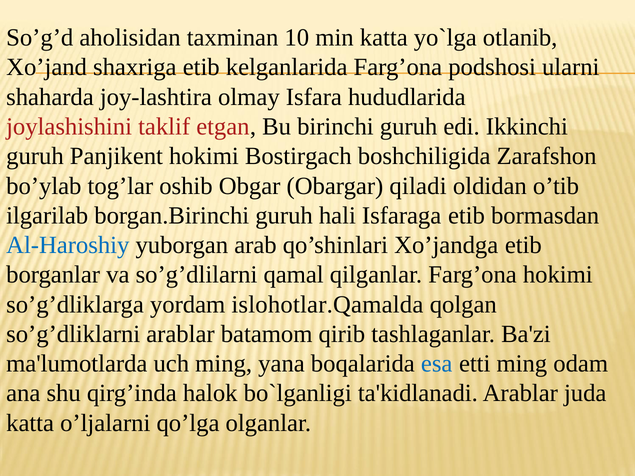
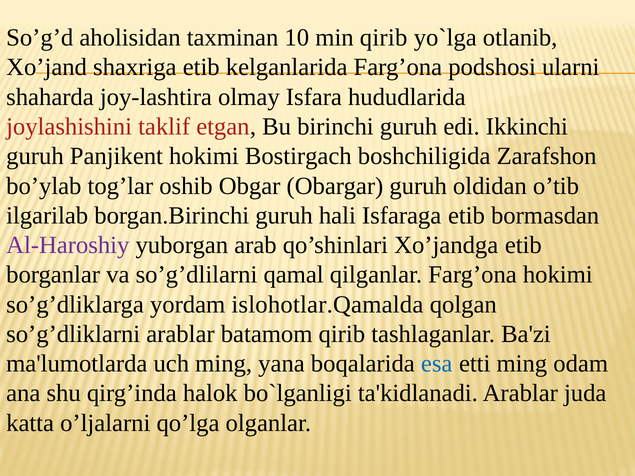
min katta: katta -> qirib (384, 38)
Obargar qiladi: qiladi -> guruh (418, 186)
Al-Haroshiy colour: blue -> purple (68, 245)
